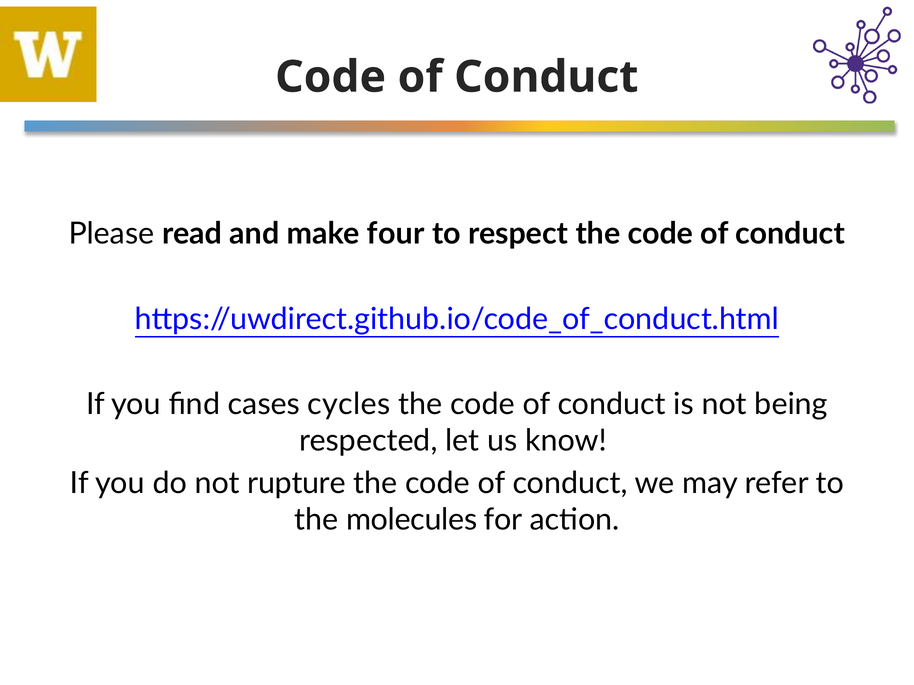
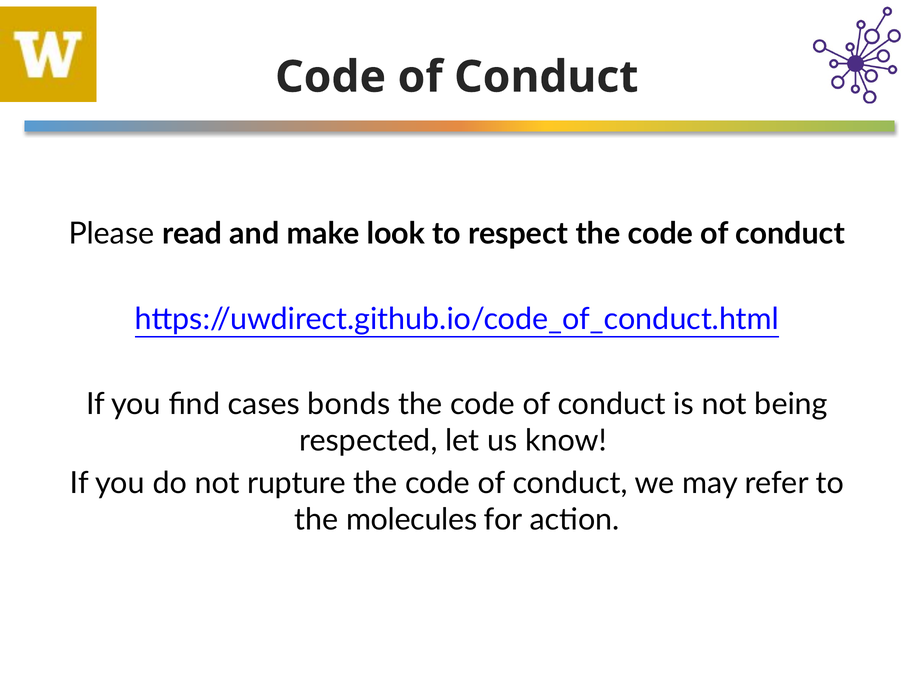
four: four -> look (396, 234)
cycles: cycles -> bonds (349, 405)
